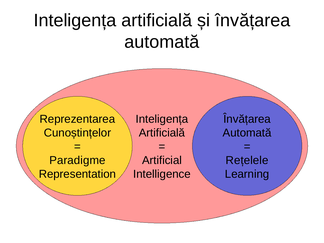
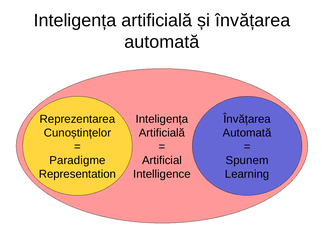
Rețelele: Rețelele -> Spunem (247, 160)
